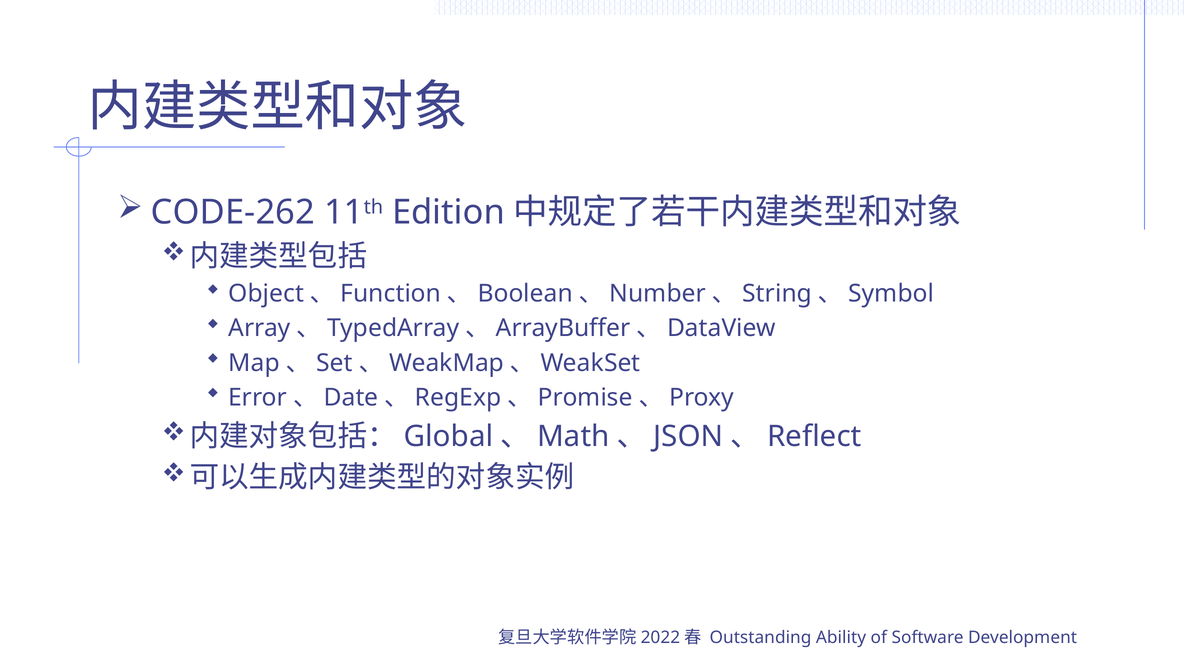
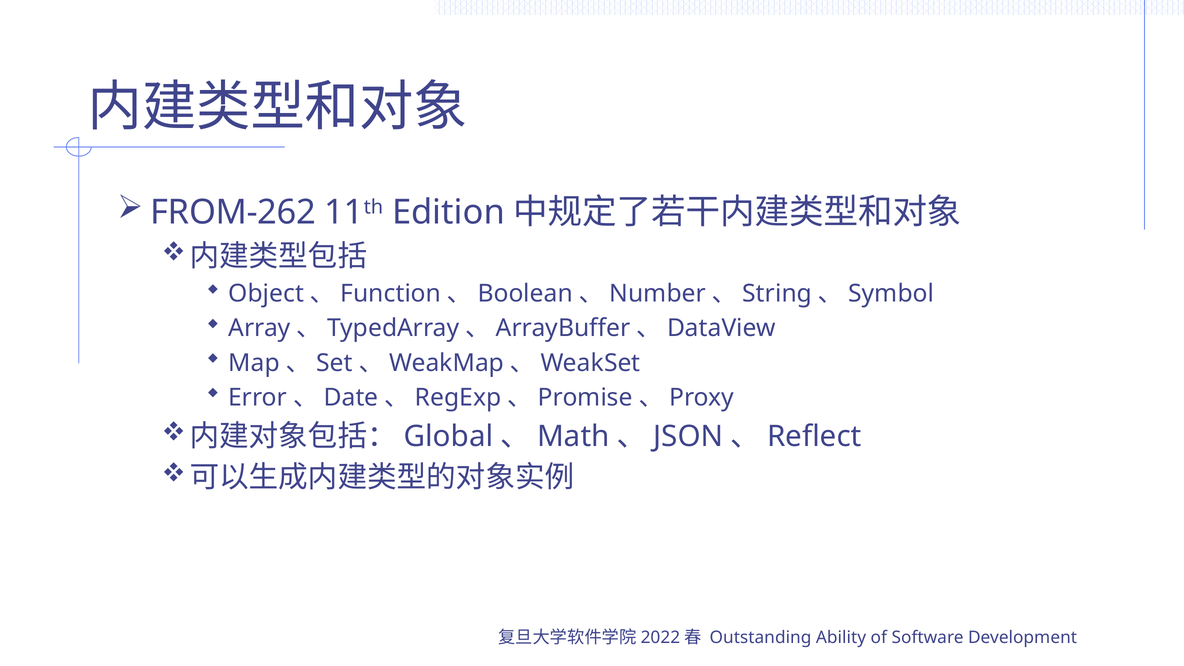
CODE-262: CODE-262 -> FROM-262 (233, 213)
